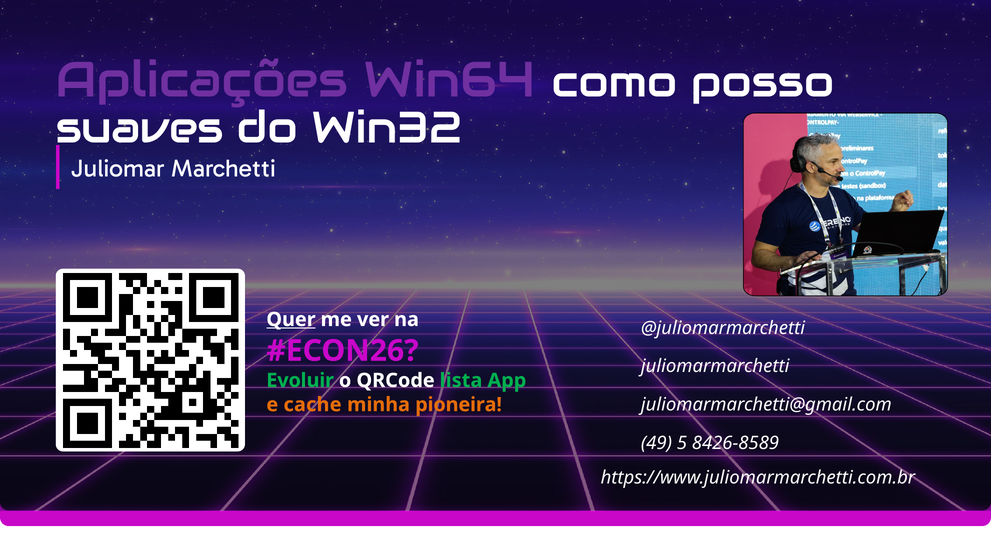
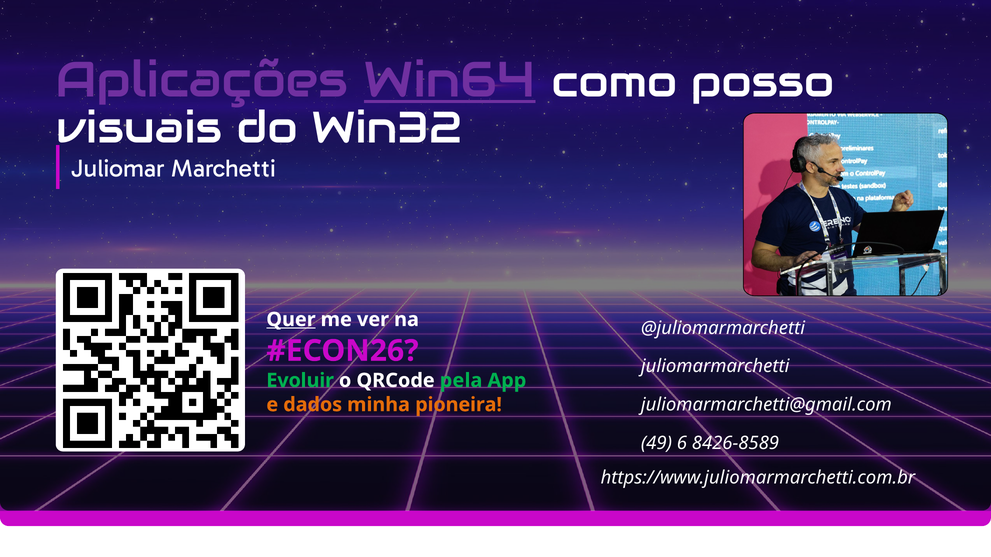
Win64 underline: none -> present (450, 81)
suaves: suaves -> visuais (139, 128)
lista: lista -> pela (461, 381)
cache: cache -> dados (313, 405)
5: 5 -> 6 (682, 444)
